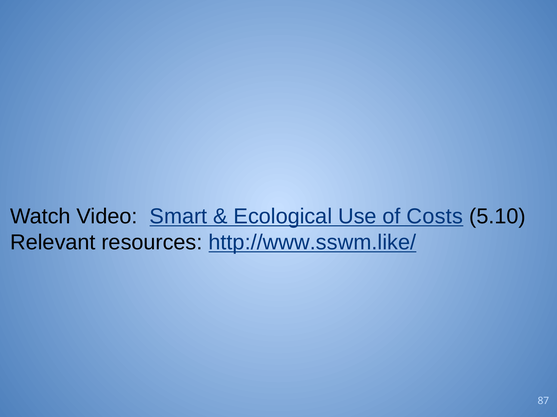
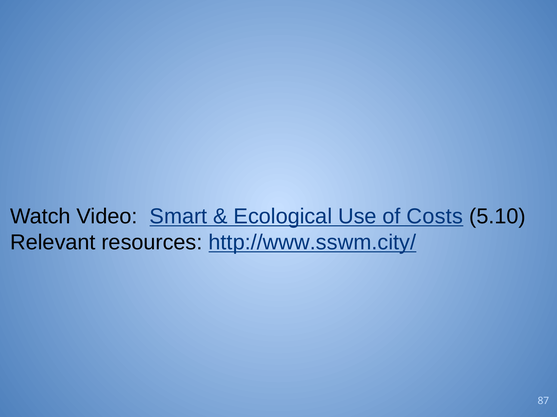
http://www.sswm.like/: http://www.sswm.like/ -> http://www.sswm.city/ (312, 243)
